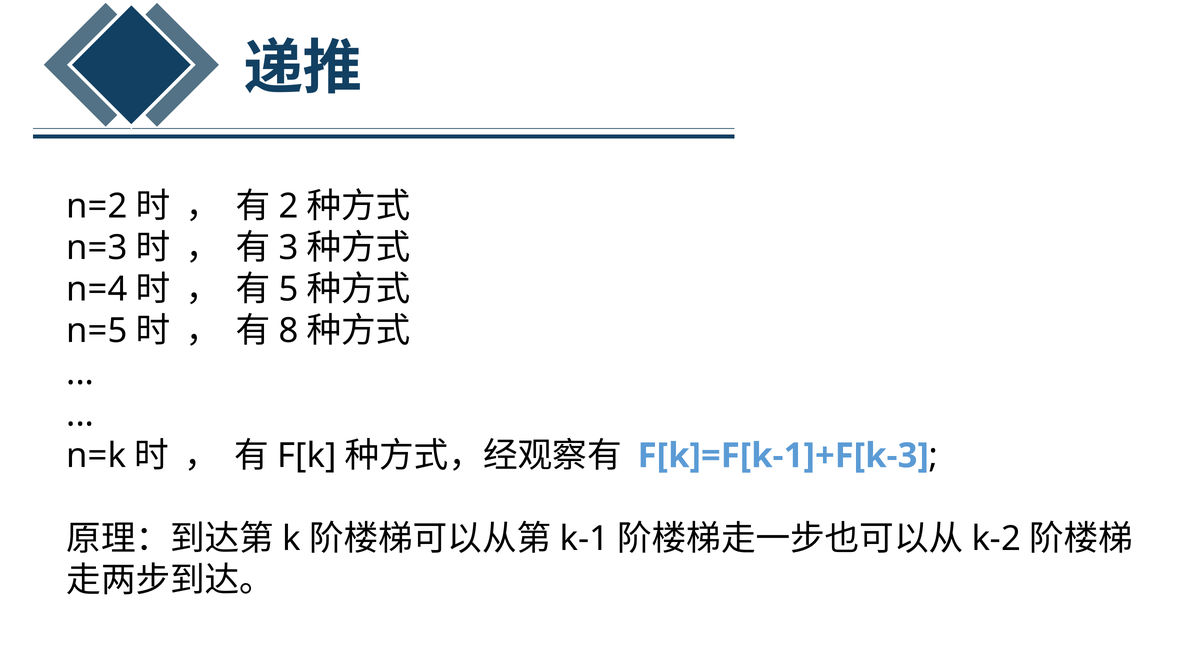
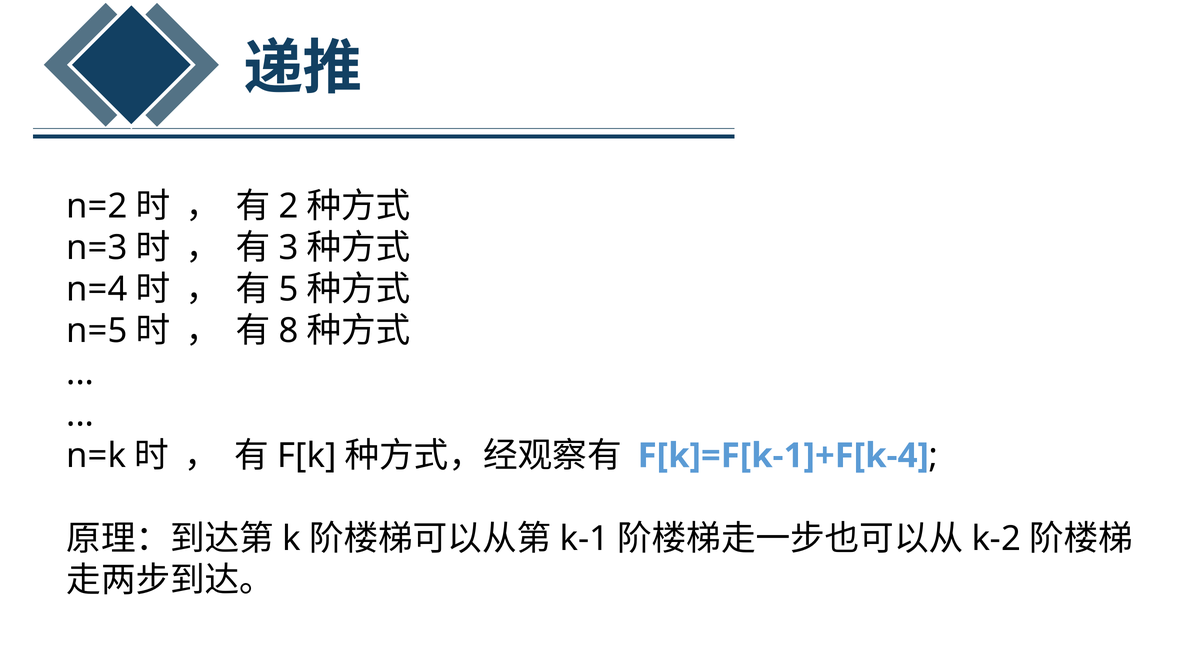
F[k]=F[k-1]+F[k-3: F[k]=F[k-1]+F[k-3 -> F[k]=F[k-1]+F[k-4 (783, 456)
